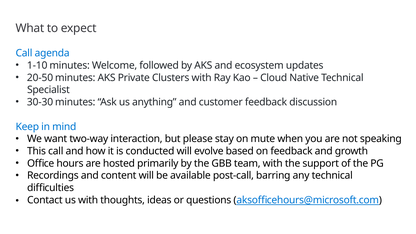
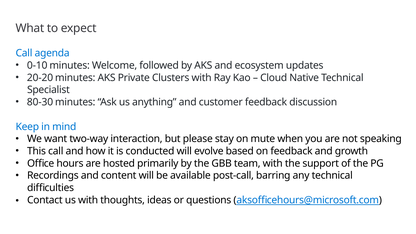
1-10: 1-10 -> 0-10 (37, 65)
20-50: 20-50 -> 20-20 (40, 78)
30-30: 30-30 -> 80-30 (40, 102)
